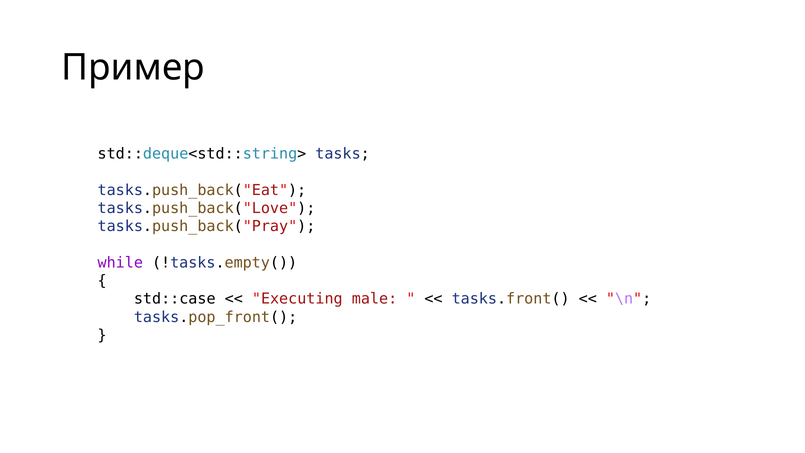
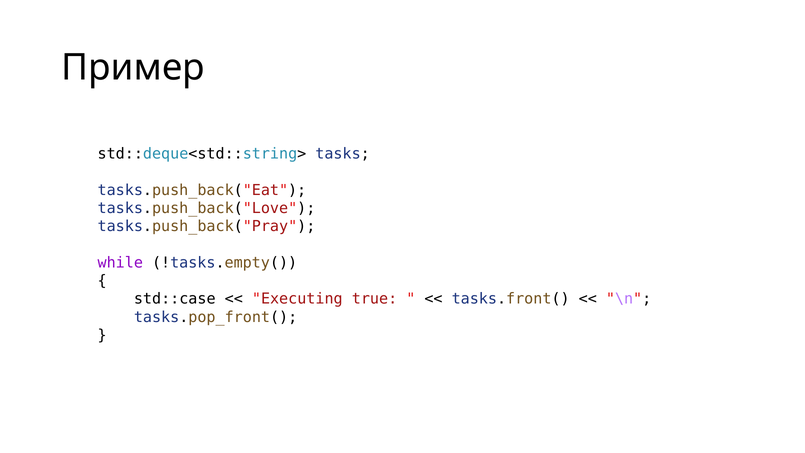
male: male -> true (375, 299)
